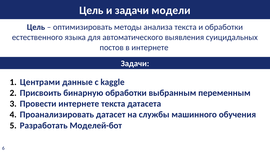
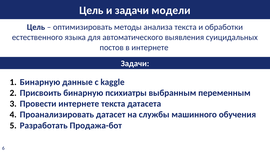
Центрами: Центрами -> Бинарную (40, 82)
бинарную обработки: обработки -> психиатры (126, 93)
Моделей-бот: Моделей-бот -> Продажа-бот (96, 125)
